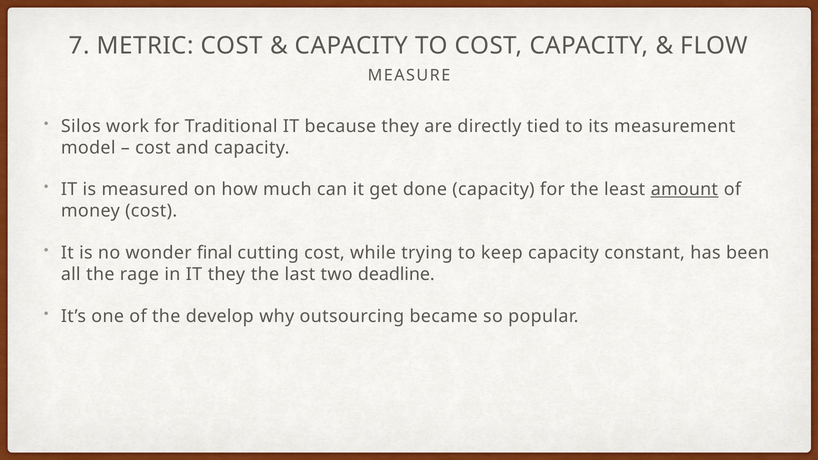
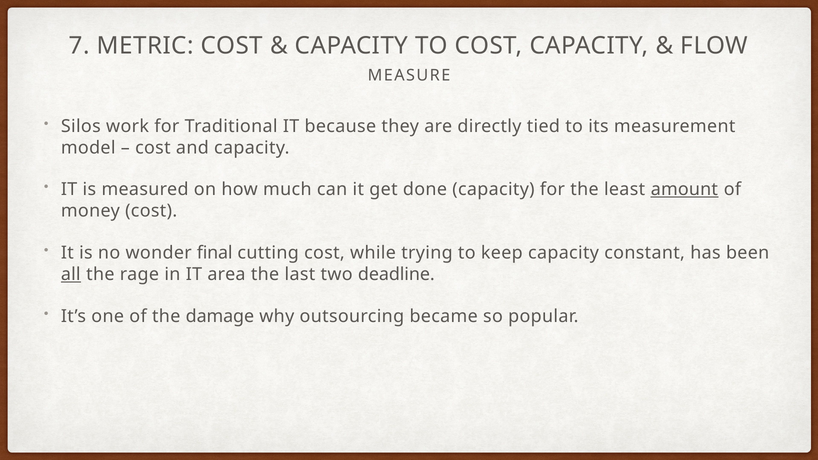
all underline: none -> present (71, 274)
IT they: they -> area (226, 274)
develop: develop -> damage (220, 316)
